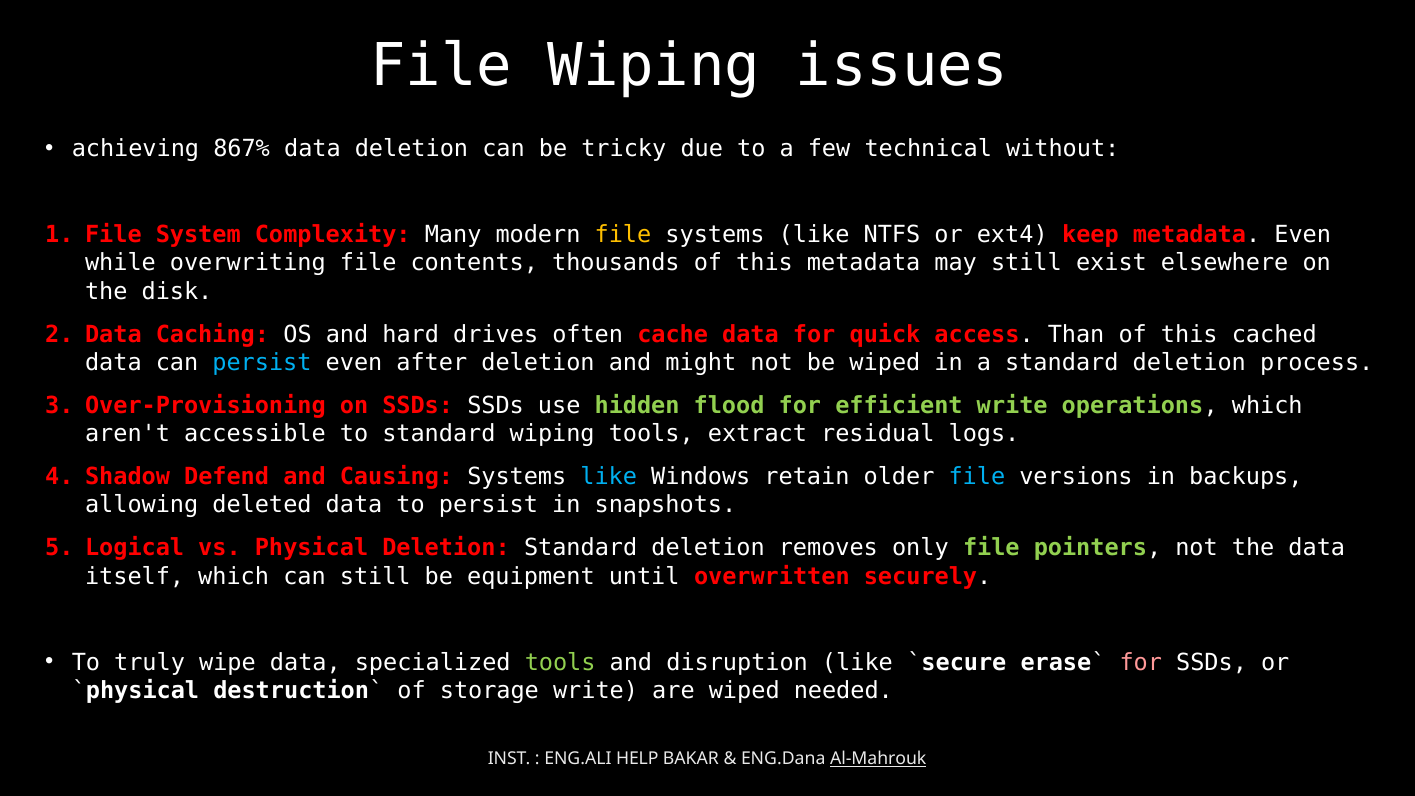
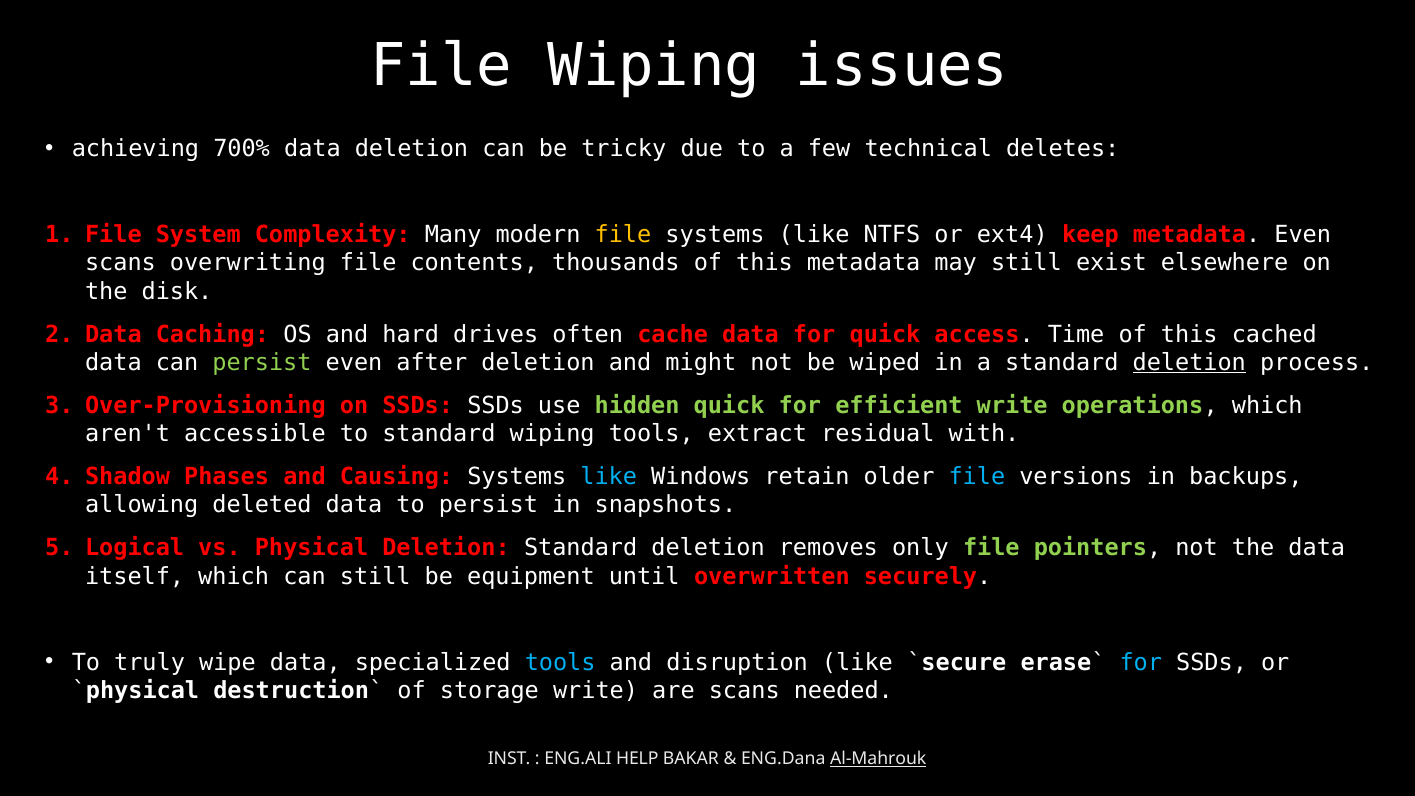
867%: 867% -> 700% (242, 149)
without: without -> deletes (1063, 149)
while: while -> scans (120, 263)
Than: Than -> Time (1076, 334)
persist colour: light blue -> light green (262, 363)
deletion underline: none -> present (1189, 363)
hidden flood: flood -> quick (729, 406)
logs: logs -> with (984, 434)
Defend: Defend -> Phases (227, 477)
tools colour: light green -> light blue (560, 662)
for colour: pink -> light blue (1141, 662)
are wiped: wiped -> scans (744, 690)
